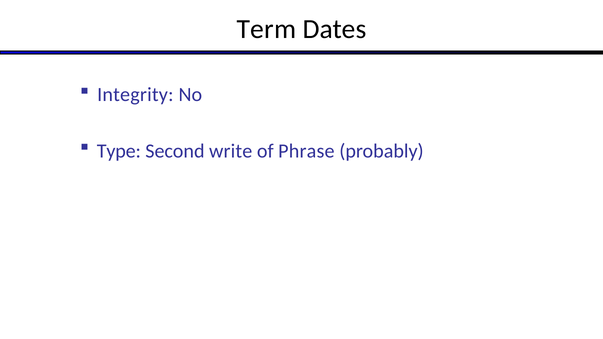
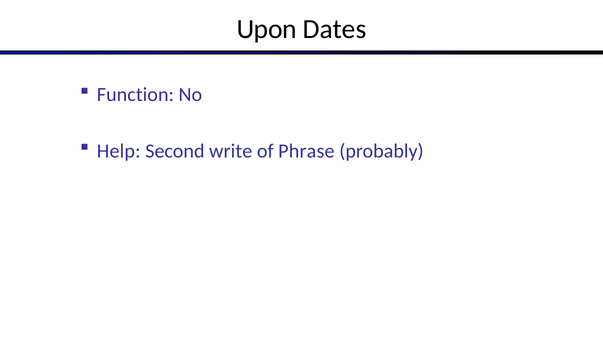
Term: Term -> Upon (267, 29)
Integrity: Integrity -> Function (135, 95)
Type: Type -> Help (119, 151)
